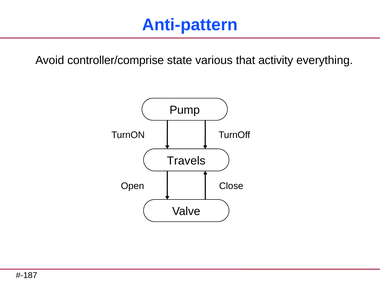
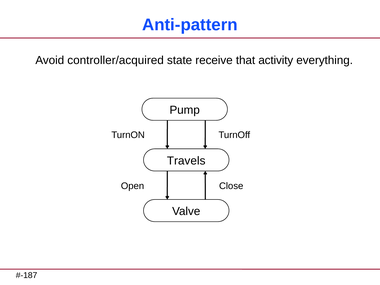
controller/comprise: controller/comprise -> controller/acquired (116, 60)
various: various -> receive (214, 60)
